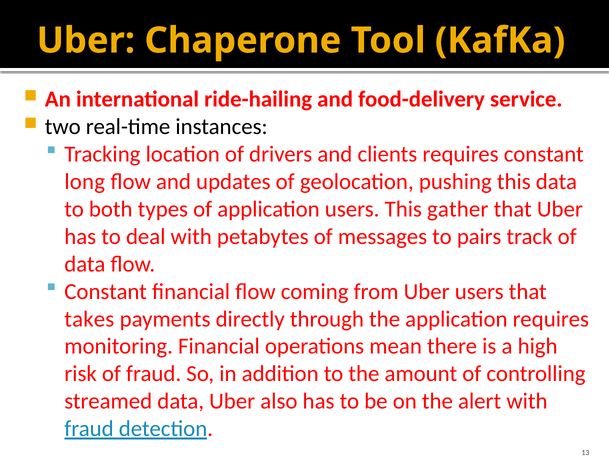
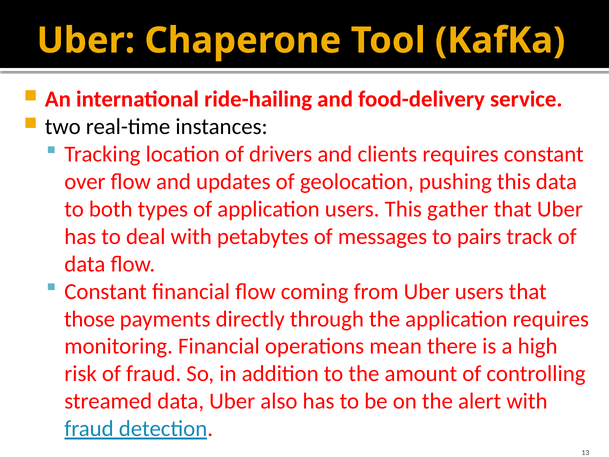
long: long -> over (85, 182)
takes: takes -> those (90, 319)
